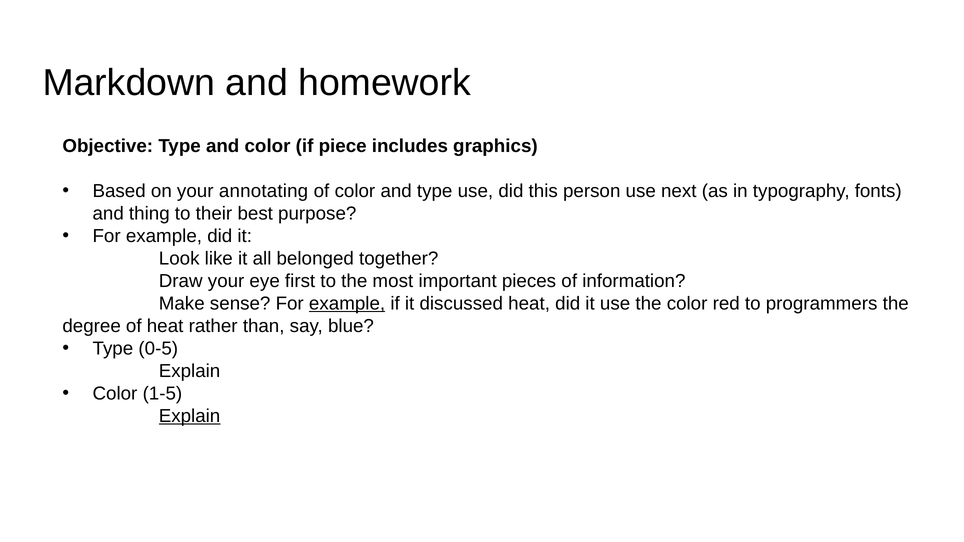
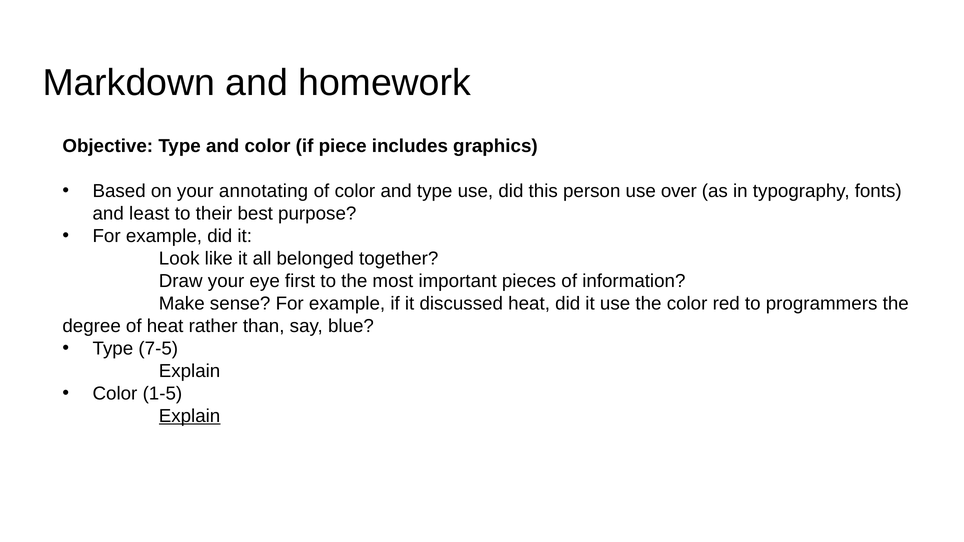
next: next -> over (679, 191)
thing: thing -> least (149, 214)
example underline: present -> none (347, 304)
0-5: 0-5 -> 7-5 (158, 349)
